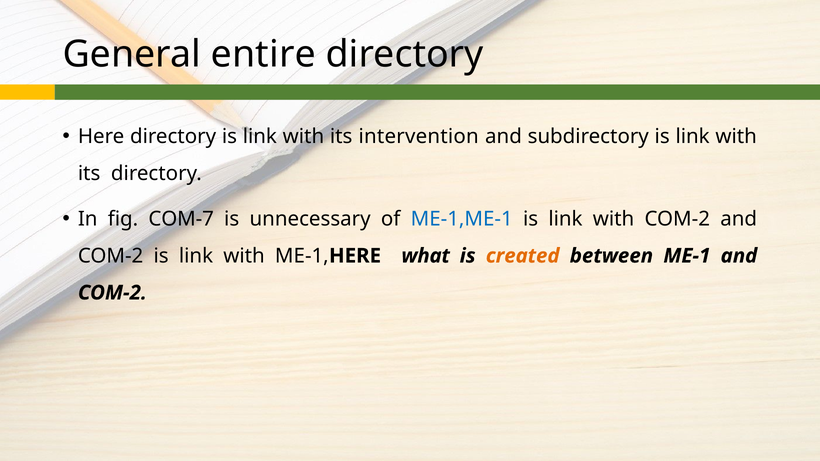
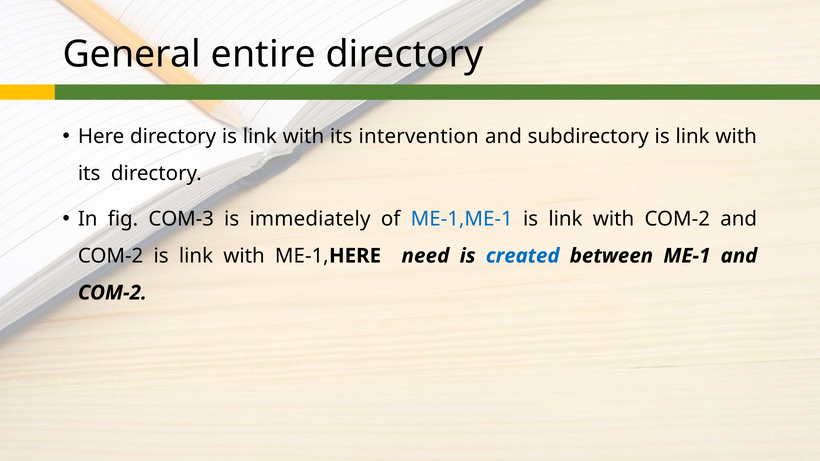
COM-7: COM-7 -> COM-3 (181, 219)
unnecessary: unnecessary -> immediately (310, 219)
what: what -> need (425, 256)
created colour: orange -> blue (523, 256)
